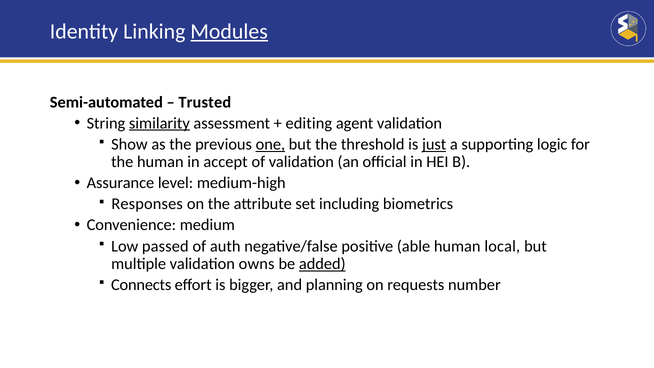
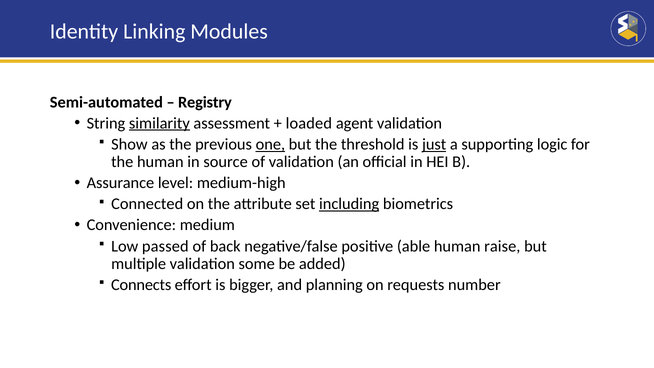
Modules underline: present -> none (229, 31)
Trusted: Trusted -> Registry (205, 102)
editing: editing -> loaded (309, 123)
accept: accept -> source (226, 162)
Responses: Responses -> Connected (147, 204)
including underline: none -> present (349, 204)
auth: auth -> back (225, 246)
local: local -> raise (502, 246)
owns: owns -> some (257, 264)
added underline: present -> none (322, 264)
